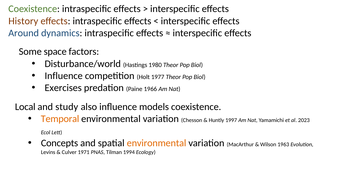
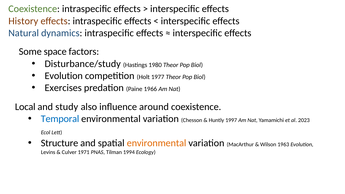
Around: Around -> Natural (24, 33)
Disturbance/world: Disturbance/world -> Disturbance/study (83, 64)
Influence: Influence -> Evolution (64, 76)
models: models -> around (154, 107)
Temporal colour: orange -> blue (60, 119)
Concepts: Concepts -> Structure (60, 143)
